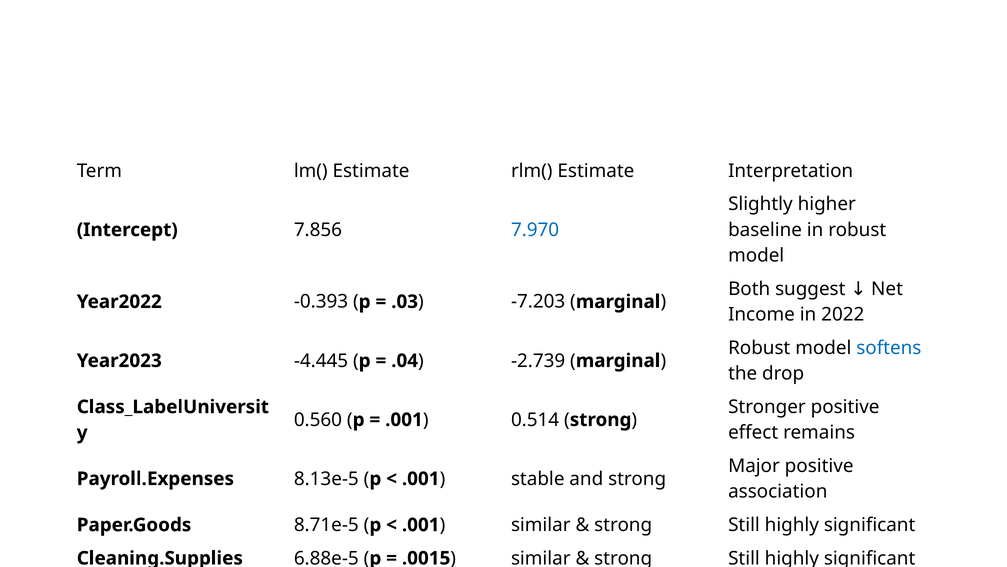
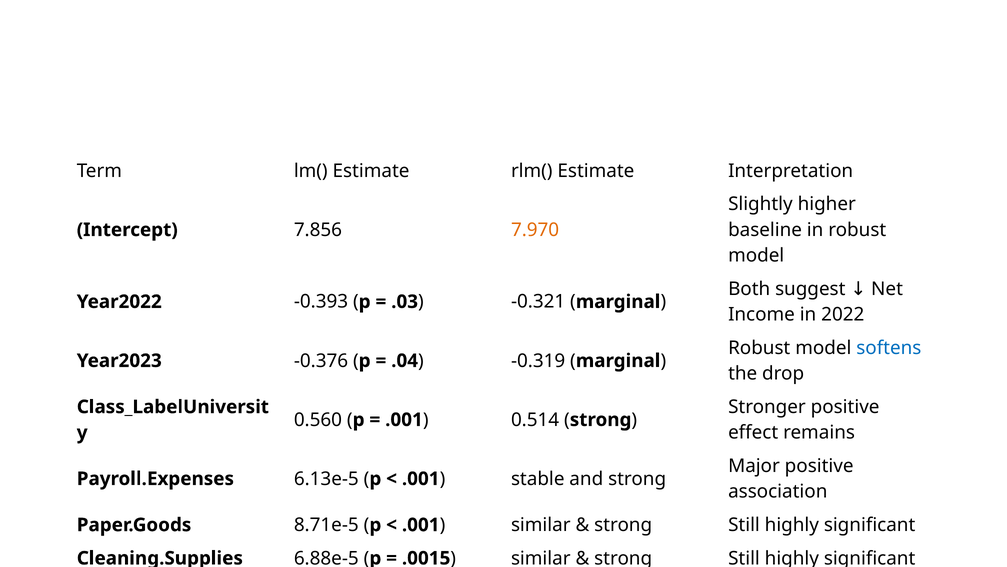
7.970 colour: blue -> orange (535, 230)
-7.203: -7.203 -> -0.321 (538, 301)
-4.445: -4.445 -> -0.376 (321, 360)
-2.739: -2.739 -> -0.319 (538, 360)
8.13e-5: 8.13e-5 -> 6.13e-5 (326, 478)
